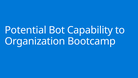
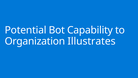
Bootcamp: Bootcamp -> Illustrates (92, 41)
